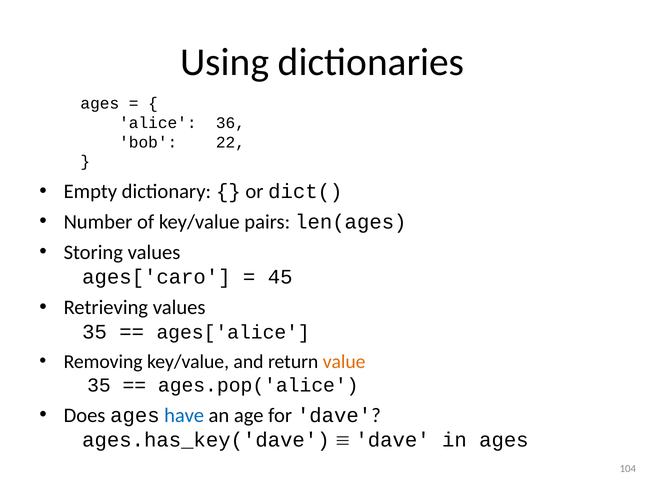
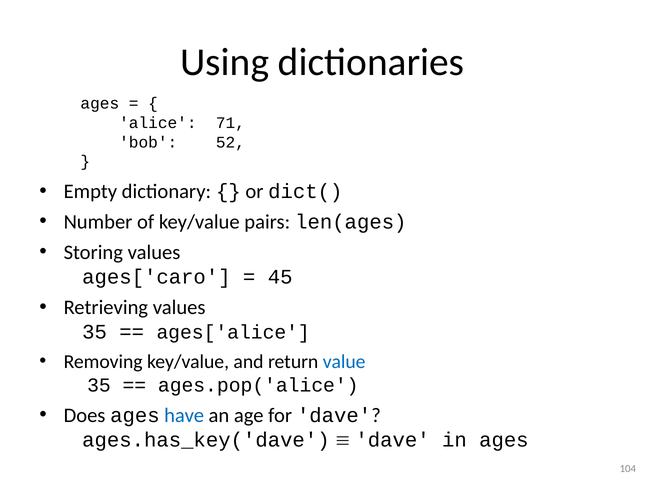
36: 36 -> 71 (230, 123)
22: 22 -> 52 (230, 142)
value colour: orange -> blue (344, 361)
